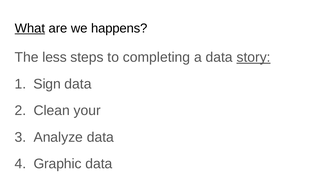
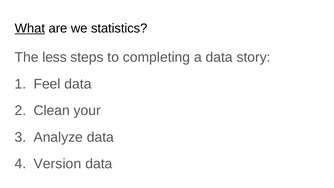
happens: happens -> statistics (119, 28)
story underline: present -> none (254, 57)
Sign: Sign -> Feel (47, 84)
Graphic: Graphic -> Version (57, 164)
